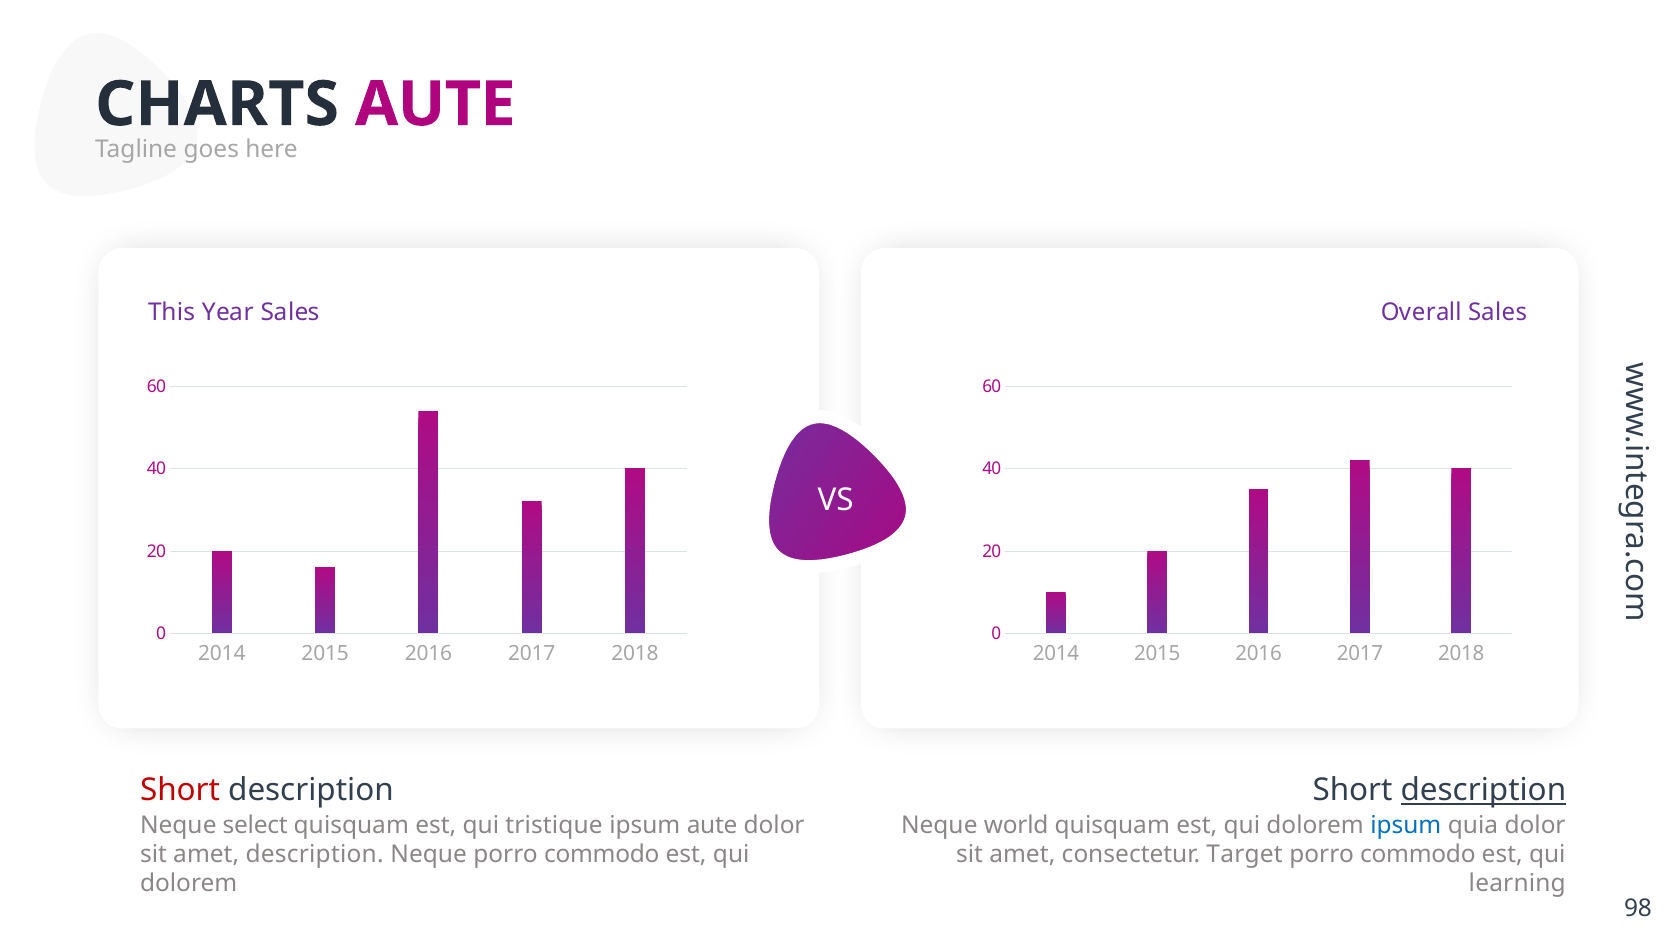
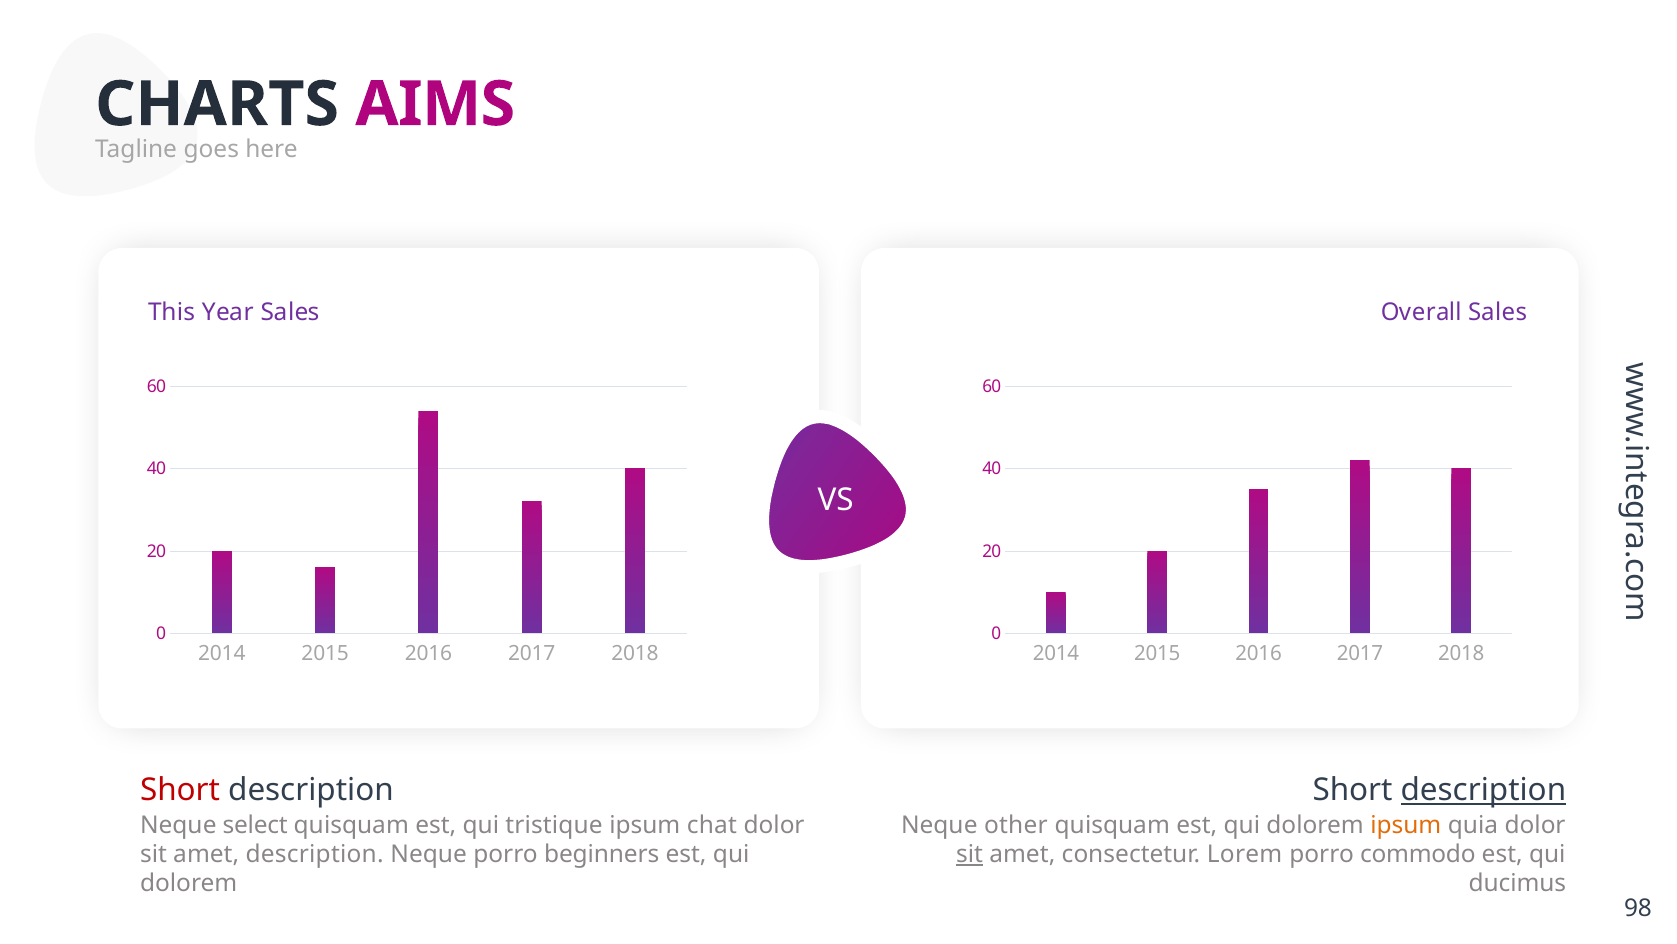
AUTE: AUTE -> AIMS (435, 104)
ipsum aute: aute -> chat (712, 824)
world: world -> other (1016, 824)
ipsum colour: blue -> orange (1406, 824)
Neque porro commodo: commodo -> beginners (602, 854)
sit underline: none -> present (970, 854)
Target: Target -> Lorem (1245, 854)
learning: learning -> ducimus (1517, 883)
